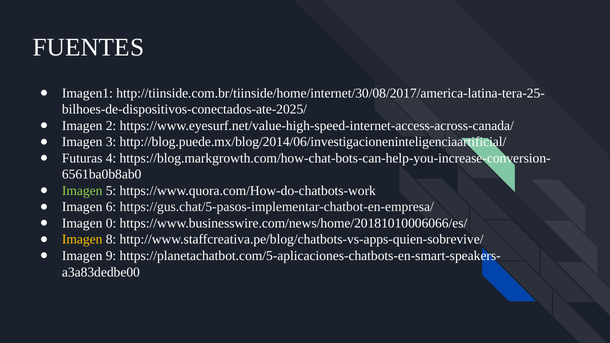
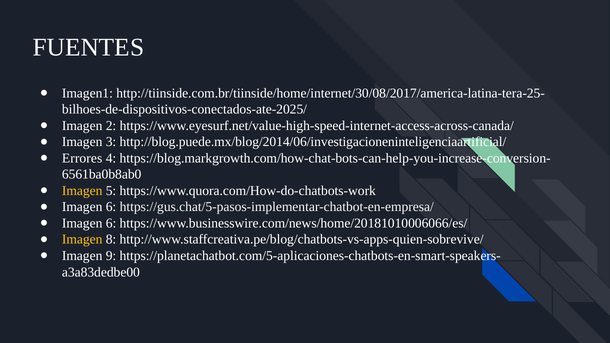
Futuras: Futuras -> Errores (82, 158)
Imagen colour: light green -> yellow (82, 191)
0: 0 -> 6 (111, 223)
